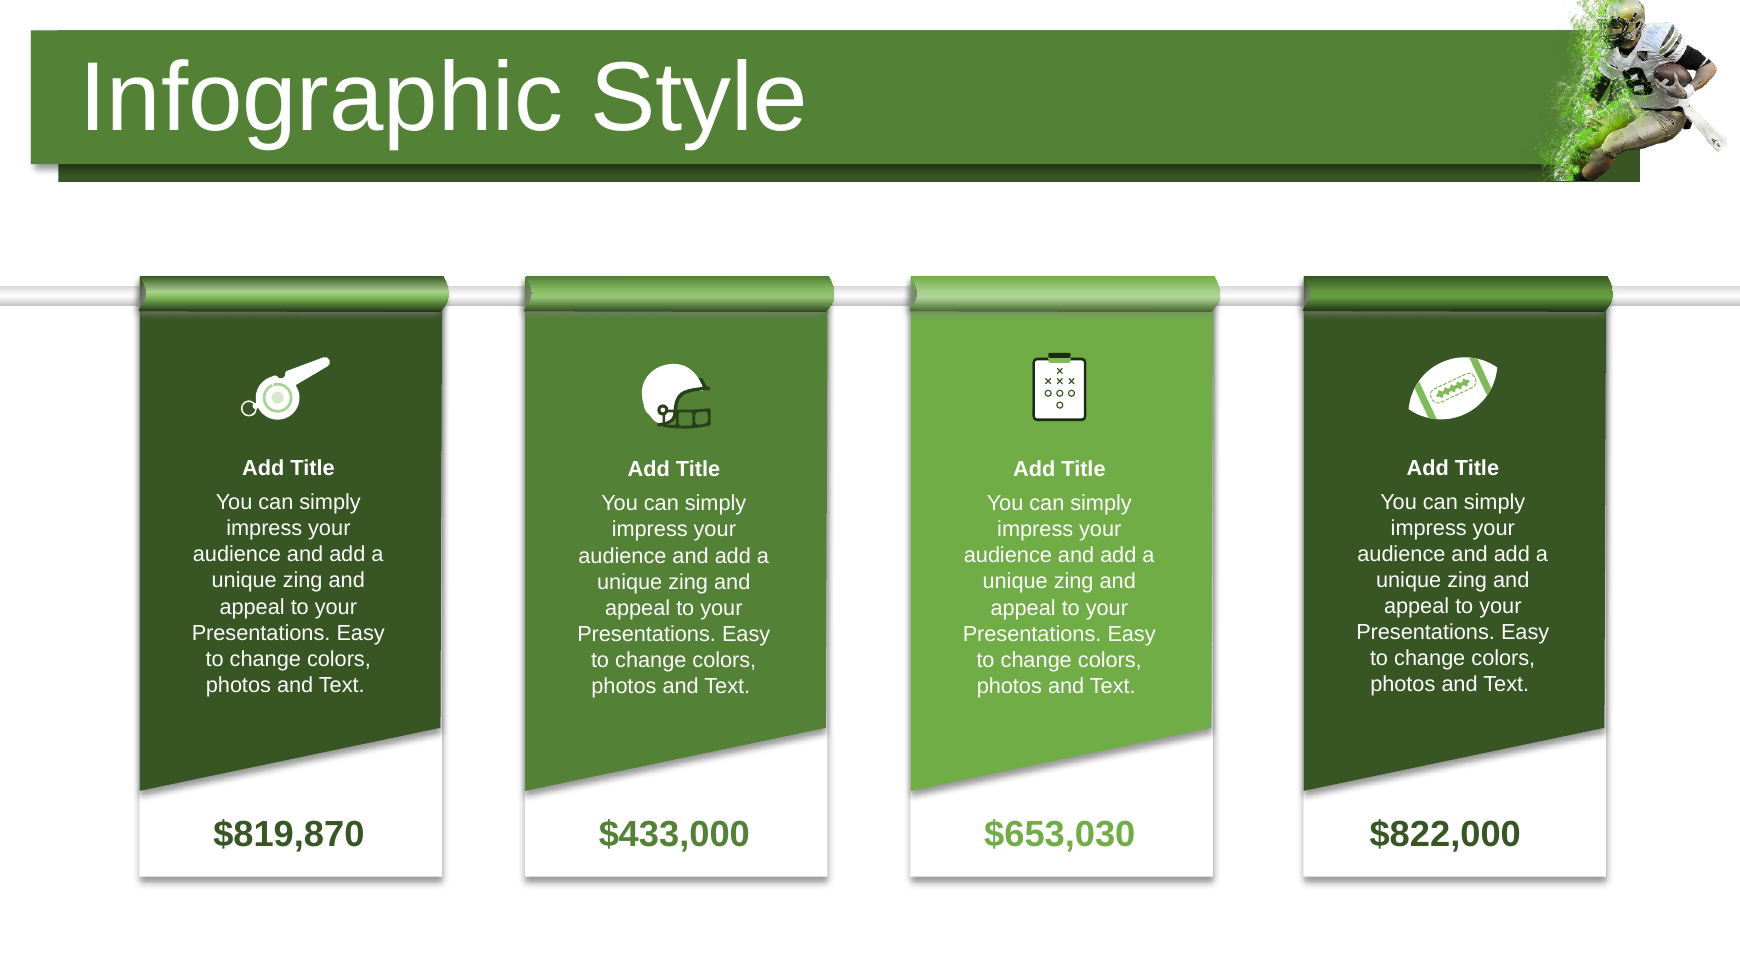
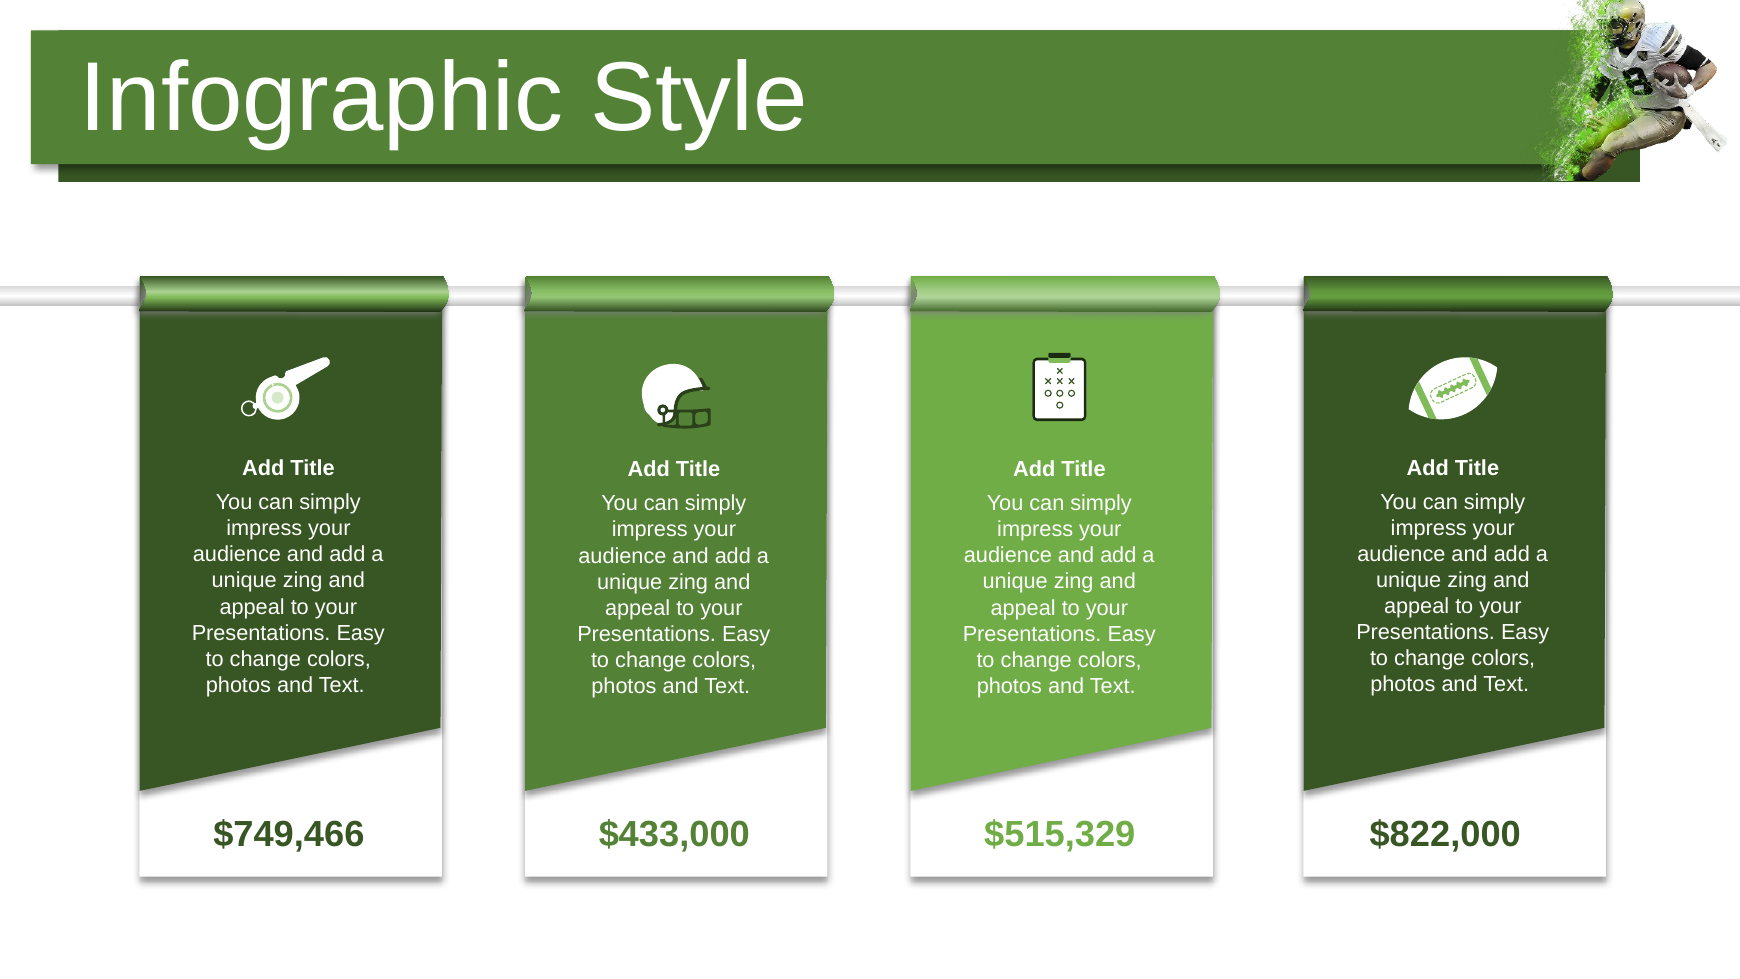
$819,870: $819,870 -> $749,466 (289, 834)
$653,030: $653,030 -> $515,329 (1060, 834)
